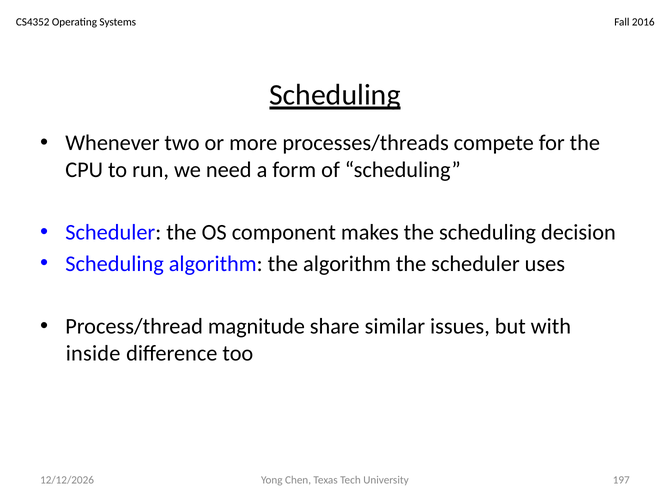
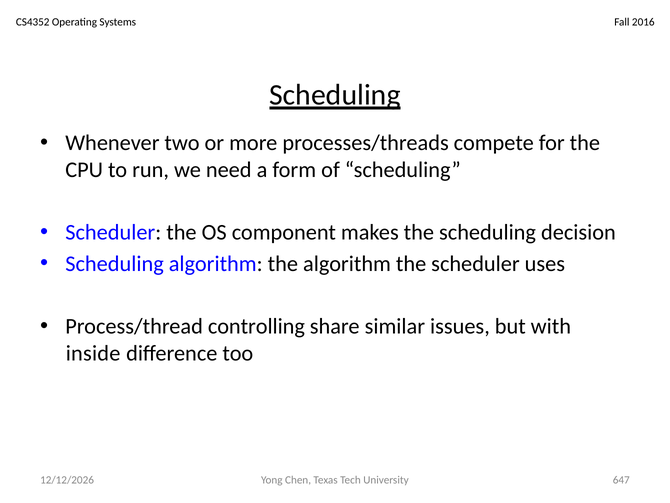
magnitude: magnitude -> controlling (256, 326)
197: 197 -> 647 (621, 480)
